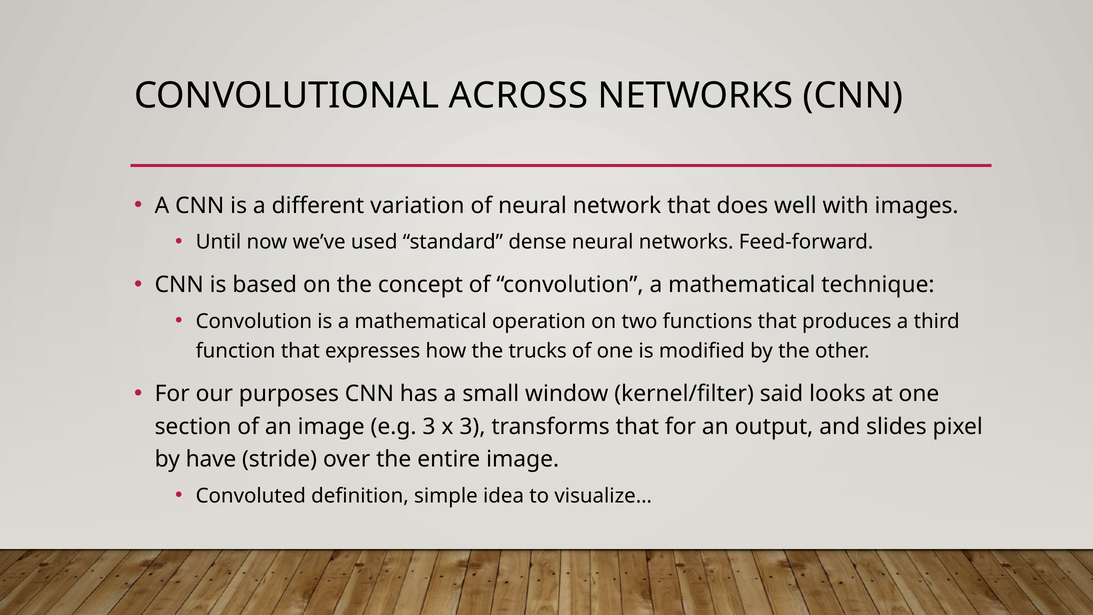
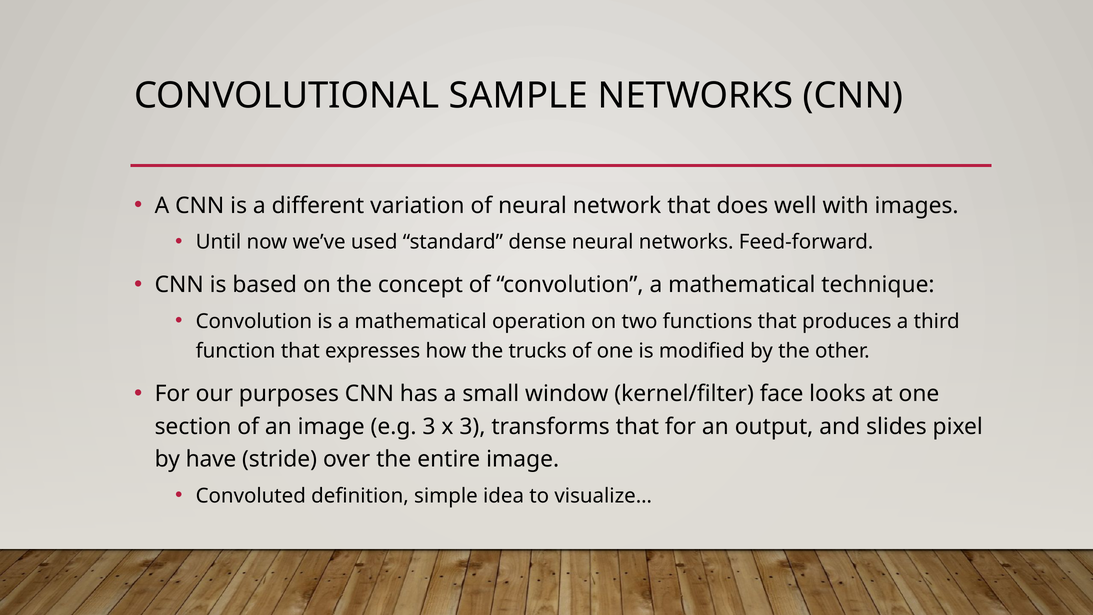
ACROSS: ACROSS -> SAMPLE (518, 96)
said: said -> face (782, 394)
